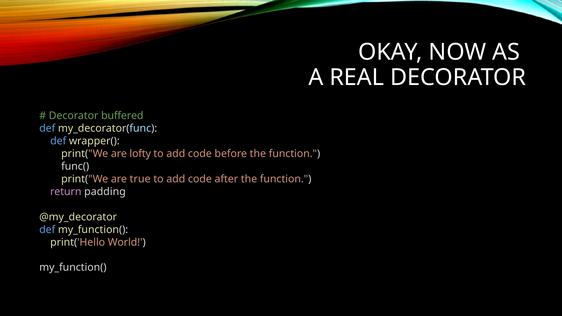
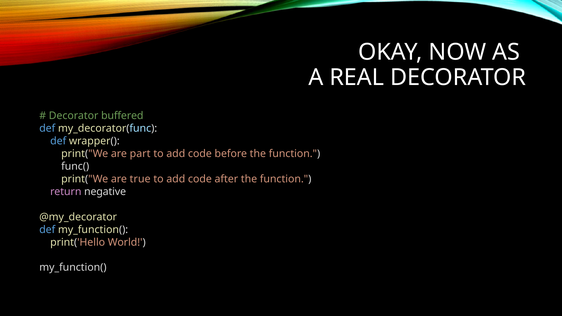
lofty: lofty -> part (140, 154)
padding: padding -> negative (105, 192)
